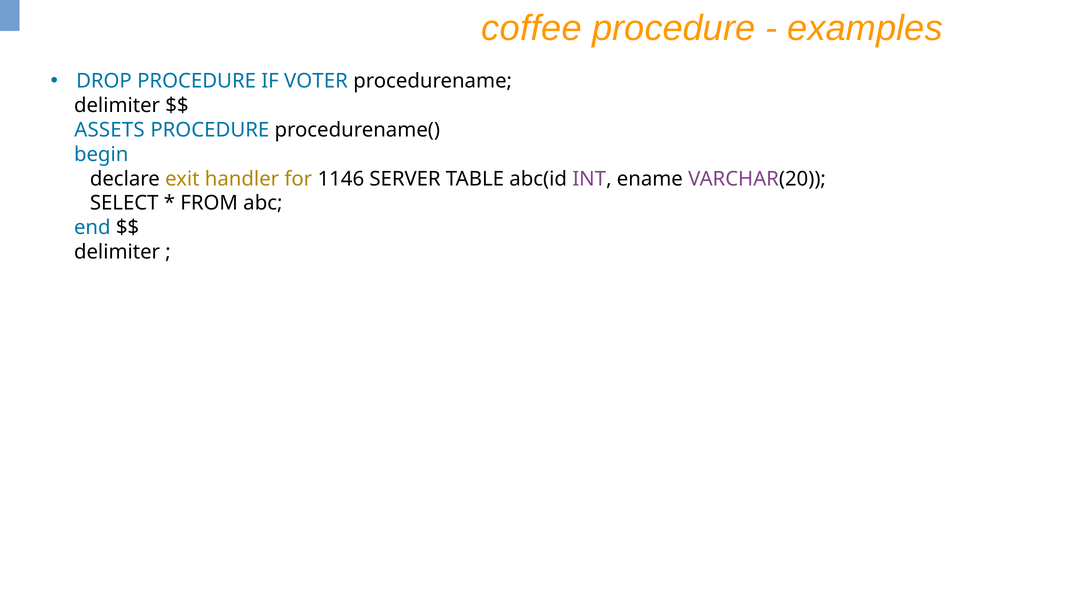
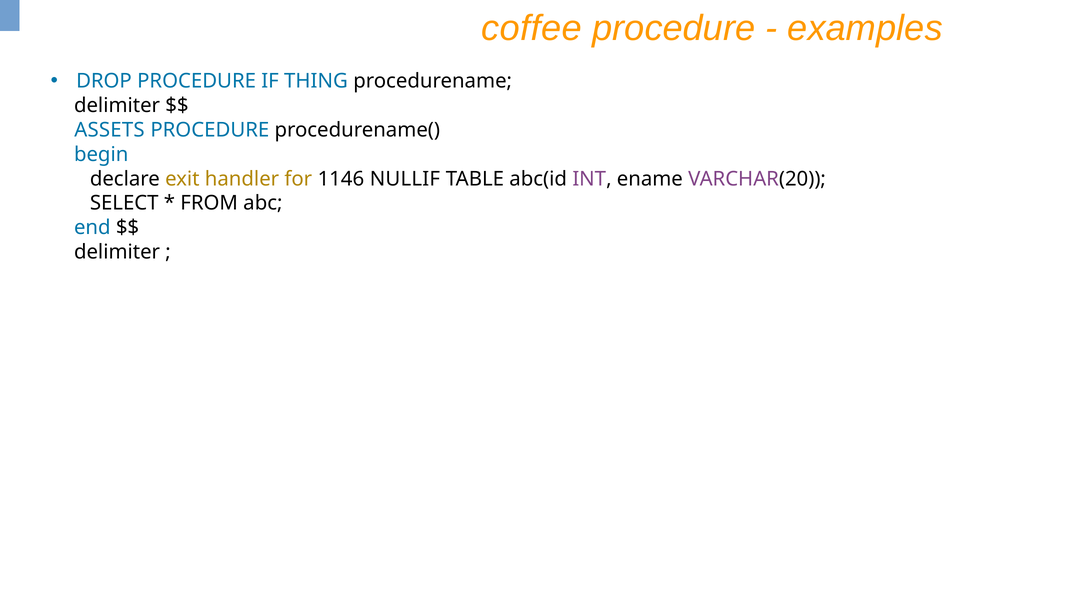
VOTER: VOTER -> THING (316, 81)
SERVER: SERVER -> NULLIF (405, 179)
